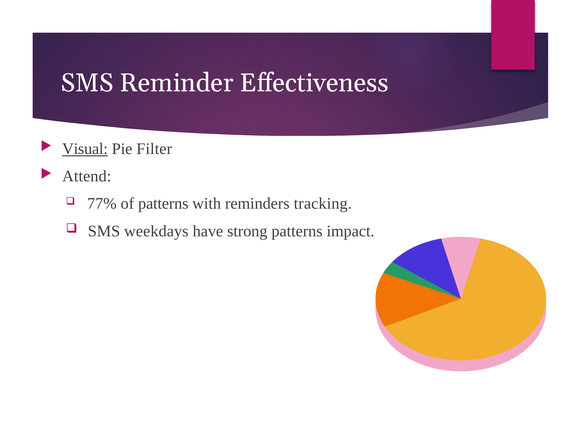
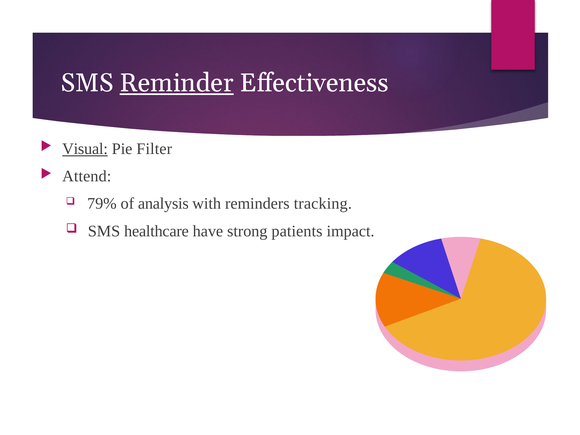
Reminder underline: none -> present (177, 83)
77%: 77% -> 79% (102, 204)
of patterns: patterns -> analysis (163, 204)
weekdays: weekdays -> healthcare (156, 231)
strong patterns: patterns -> patients (297, 231)
